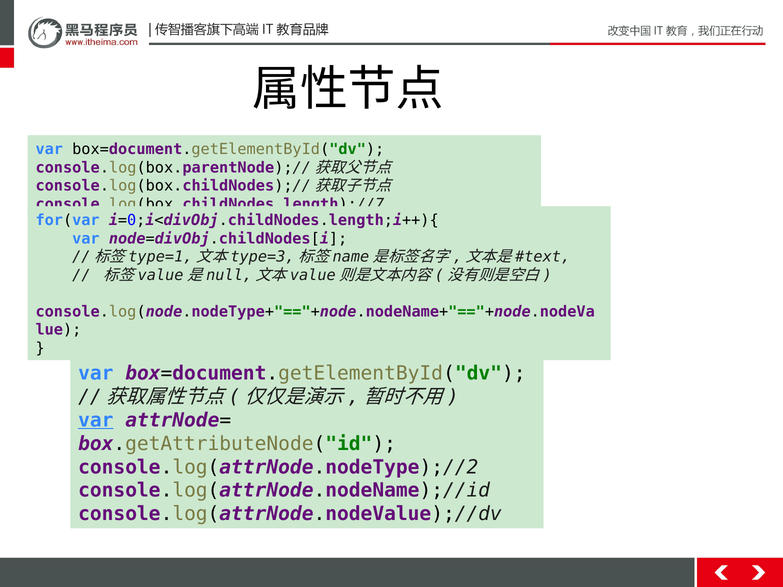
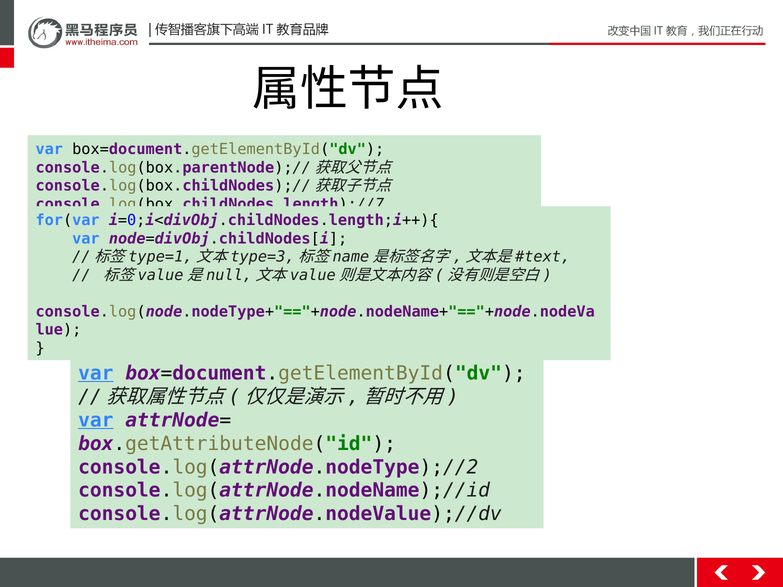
var underline: none -> present (96, 373)
